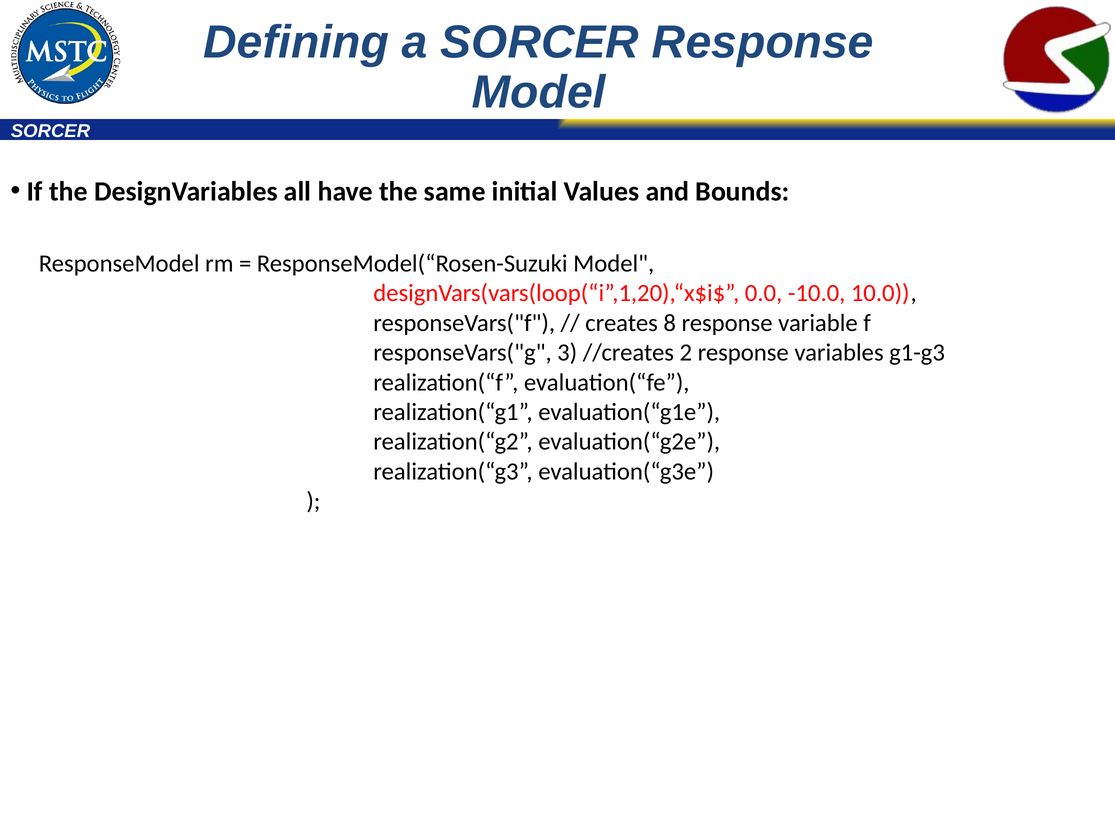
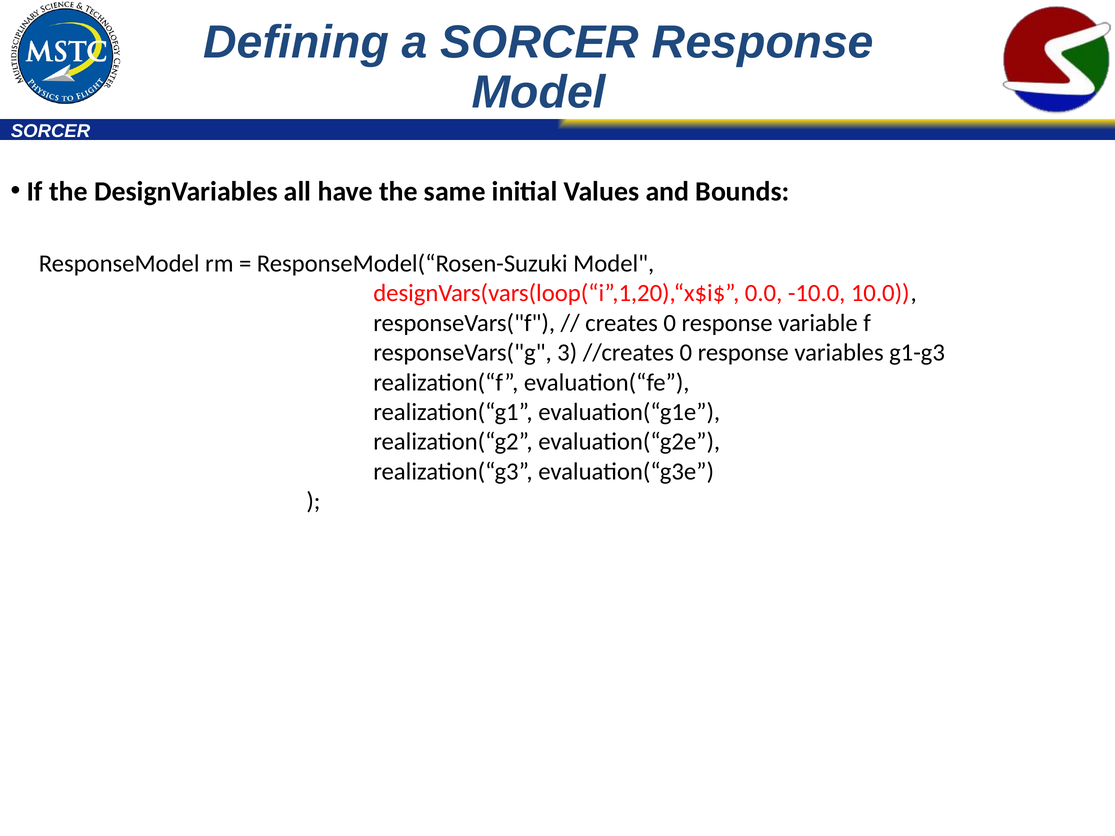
creates 8: 8 -> 0 (670, 323)
//creates 2: 2 -> 0 (686, 353)
